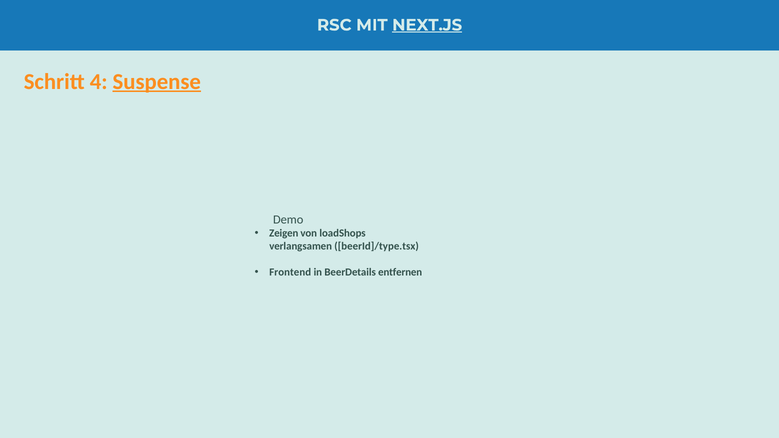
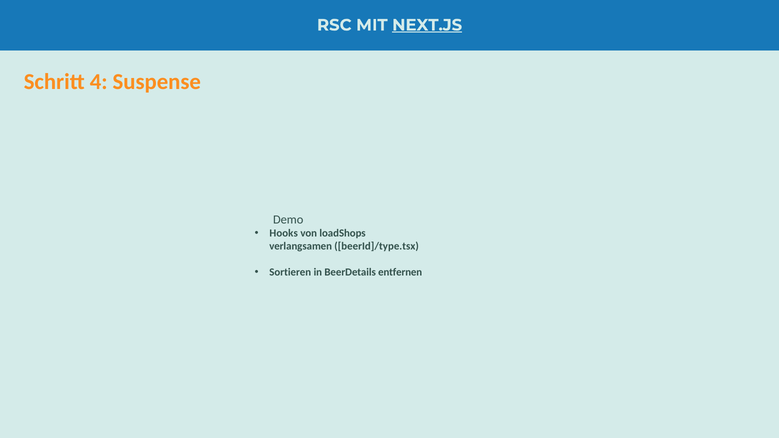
Suspense underline: present -> none (157, 82)
Zeigen: Zeigen -> Hooks (284, 233)
Frontend: Frontend -> Sortieren (290, 272)
